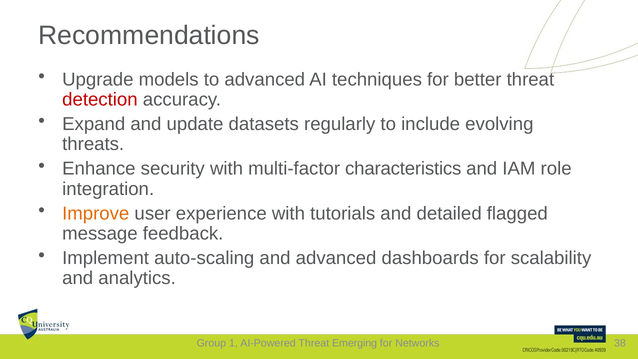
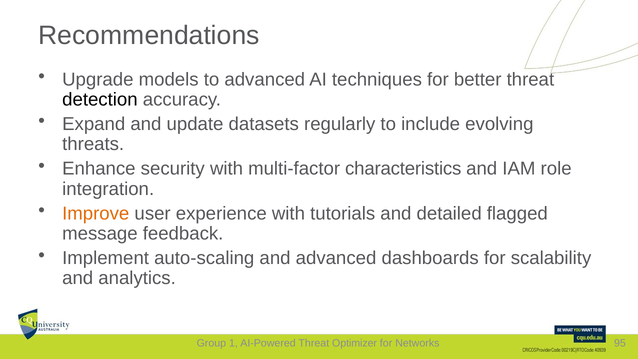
detection colour: red -> black (100, 100)
Emerging: Emerging -> Optimizer (355, 343)
38: 38 -> 95 (620, 343)
